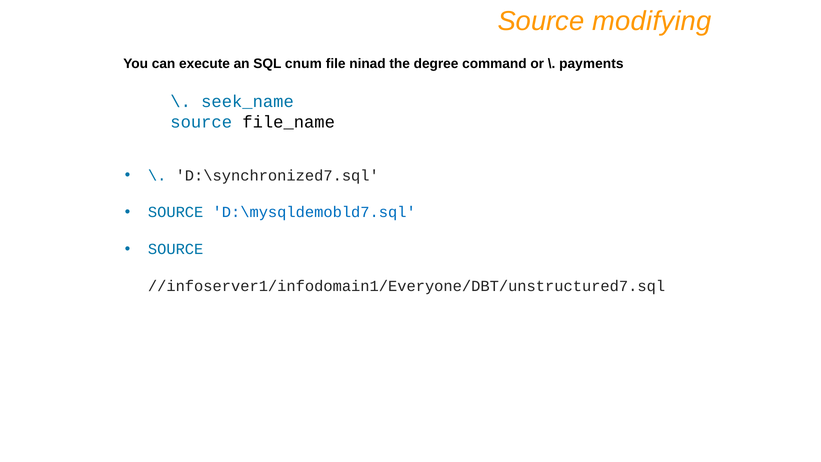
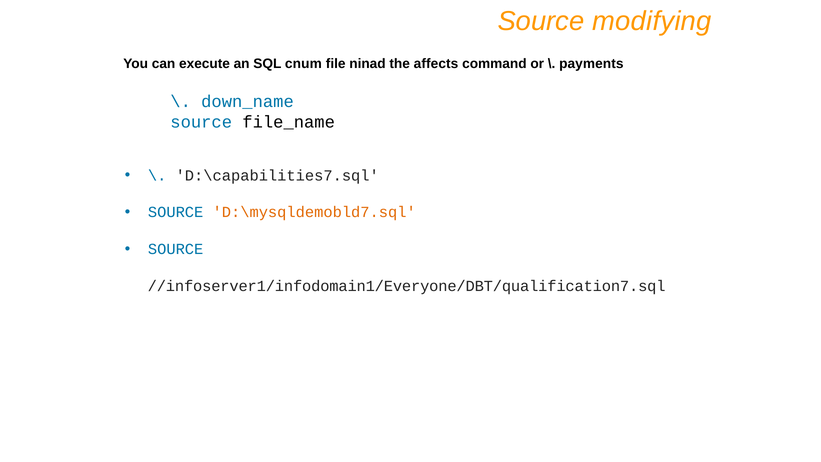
degree: degree -> affects (436, 64)
seek_name: seek_name -> down_name (247, 102)
D:\synchronized7.sql: D:\synchronized7.sql -> D:\capabilities7.sql (277, 175)
D:\mysqldemobld7.sql colour: blue -> orange (314, 212)
//infoserver1/infodomain1/Everyone/DBT/unstructured7.sql: //infoserver1/infodomain1/Everyone/DBT/unstructured7.sql -> //infoserver1/infodomain1/Everyone/DBT/qualification7.sql (407, 286)
